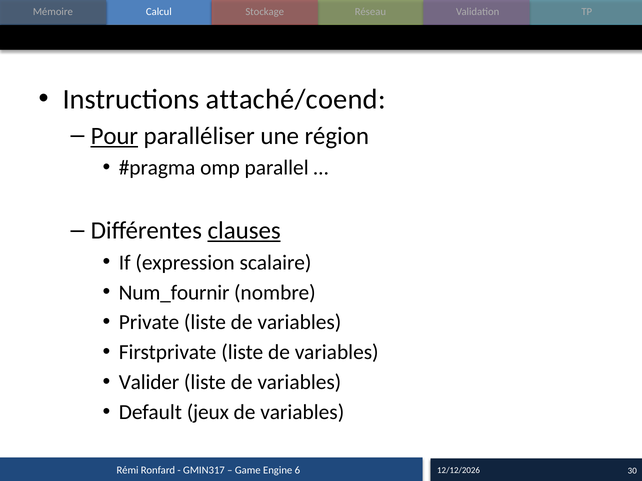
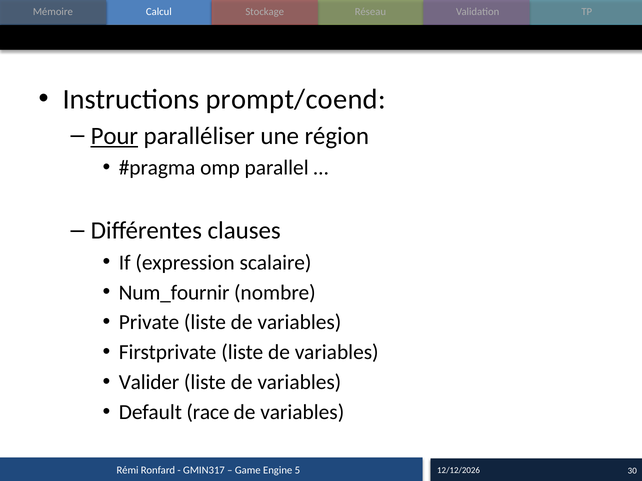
attaché/coend: attaché/coend -> prompt/coend (296, 99)
clauses underline: present -> none (244, 231)
jeux: jeux -> race (208, 413)
6: 6 -> 5 (297, 471)
